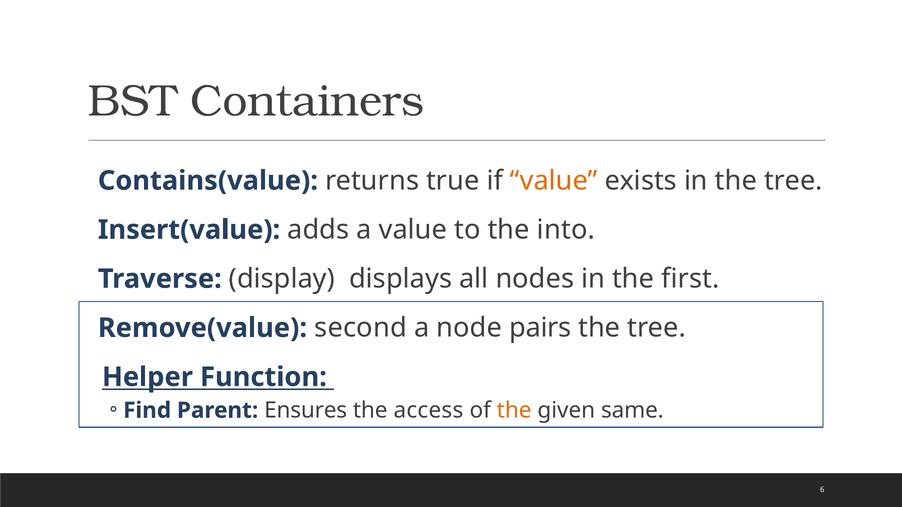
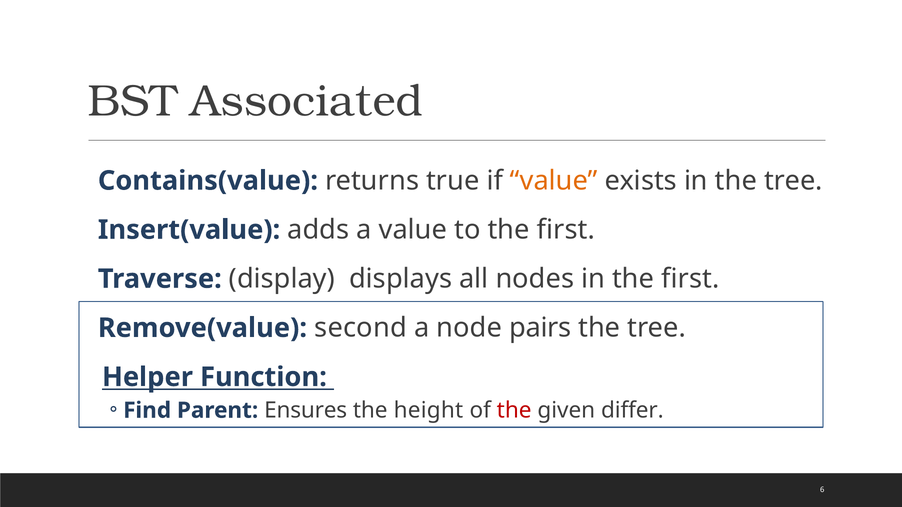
Containers: Containers -> Associated (307, 101)
to the into: into -> first (566, 230)
access: access -> height (428, 411)
the colour: orange -> red (514, 411)
same: same -> differ (632, 411)
